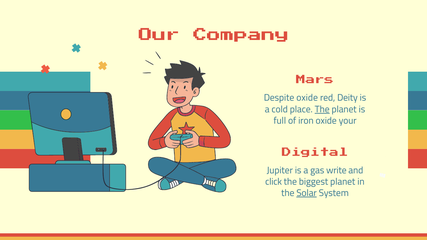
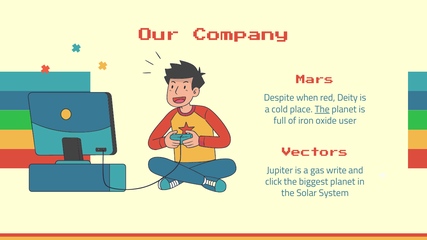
Despite oxide: oxide -> when (307, 98)
your: your -> user (348, 121)
Digital: Digital -> Vectors (315, 154)
Solar underline: present -> none (307, 193)
